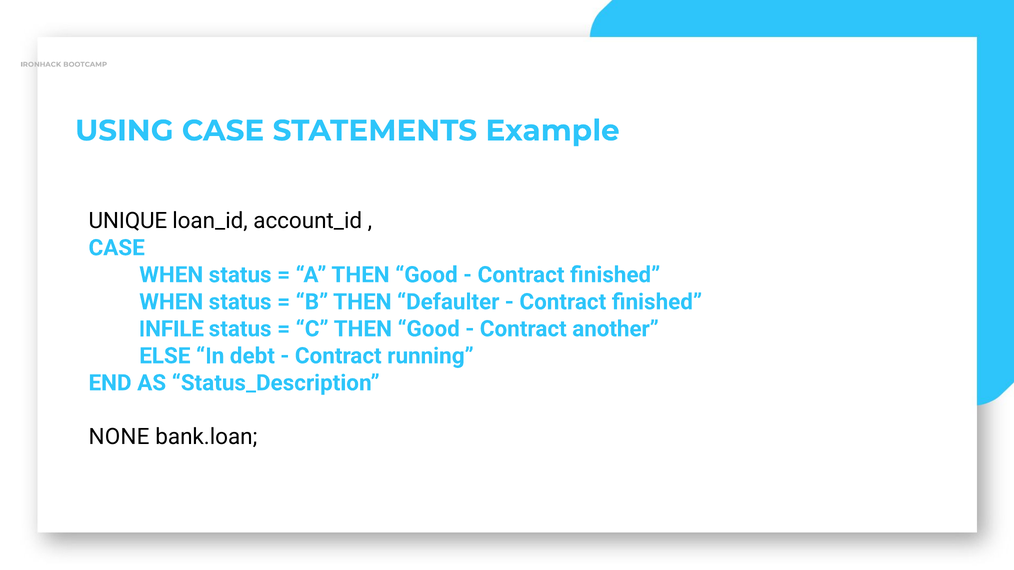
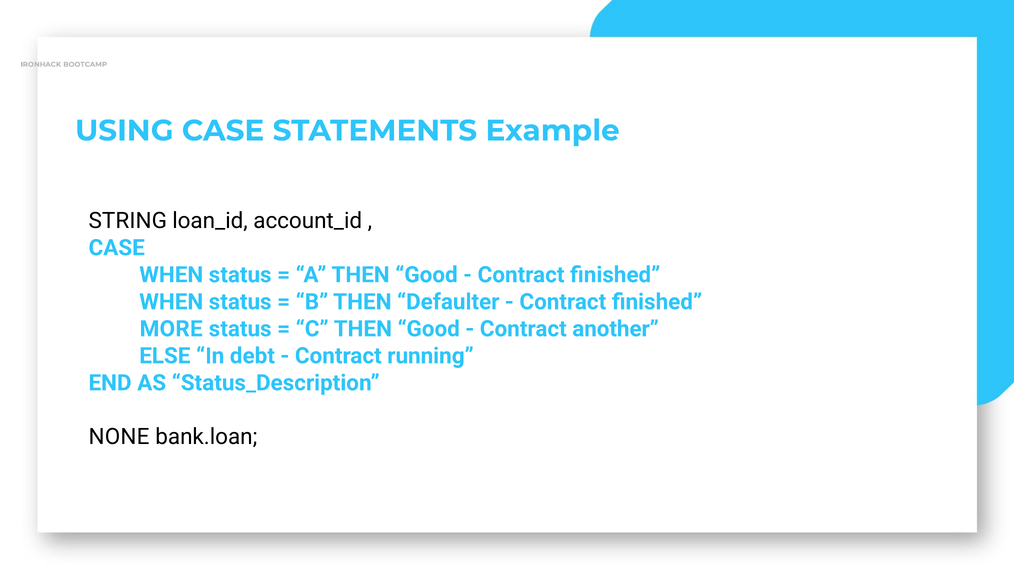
UNIQUE: UNIQUE -> STRING (128, 221)
INFILE: INFILE -> MORE (171, 329)
